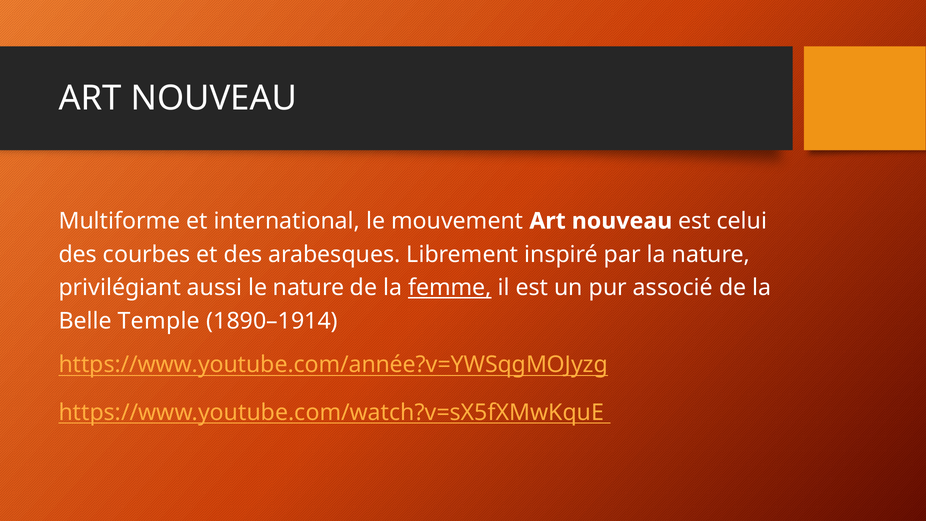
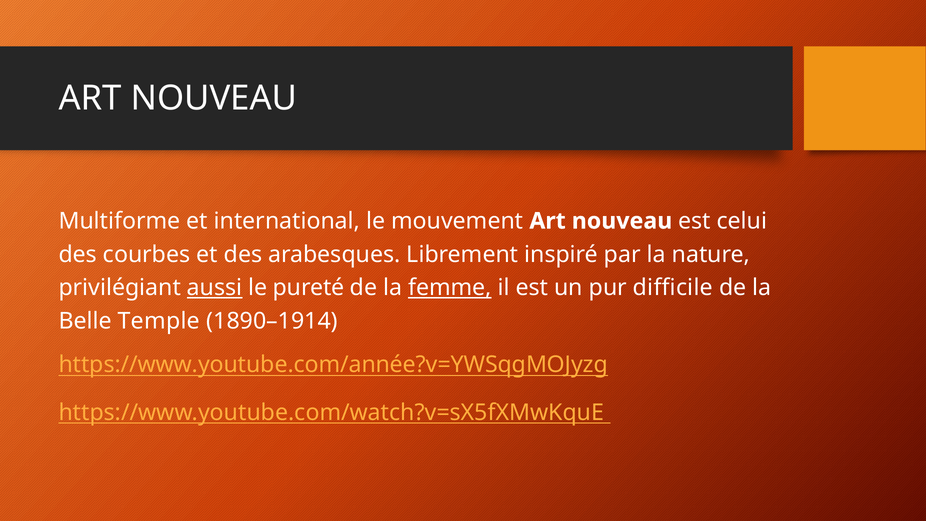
aussi underline: none -> present (215, 288)
le nature: nature -> pureté (309, 288)
associé: associé -> difficile (673, 288)
